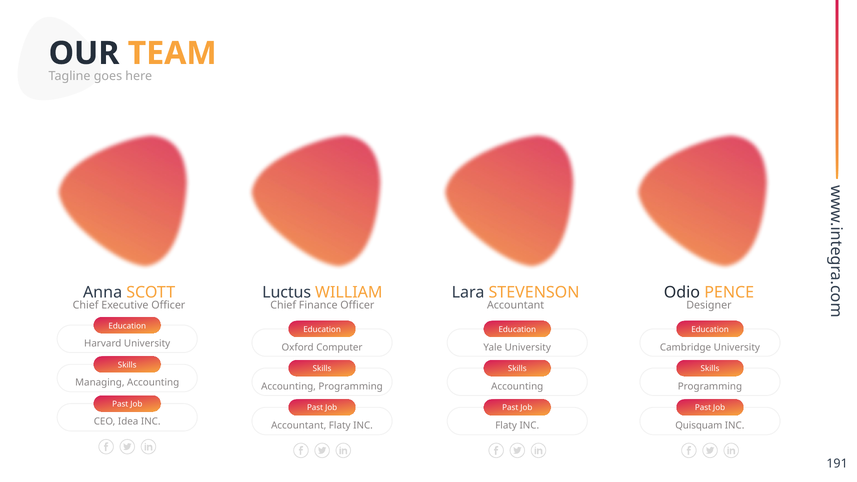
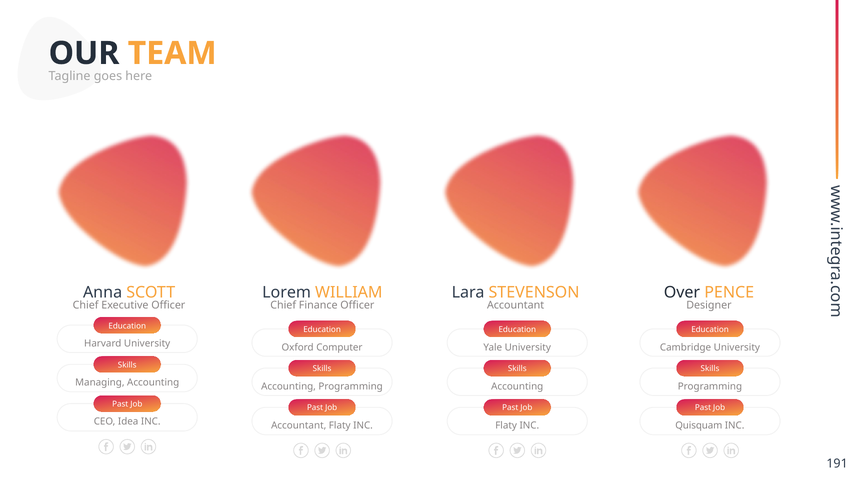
Luctus: Luctus -> Lorem (287, 292)
Odio: Odio -> Over (682, 292)
